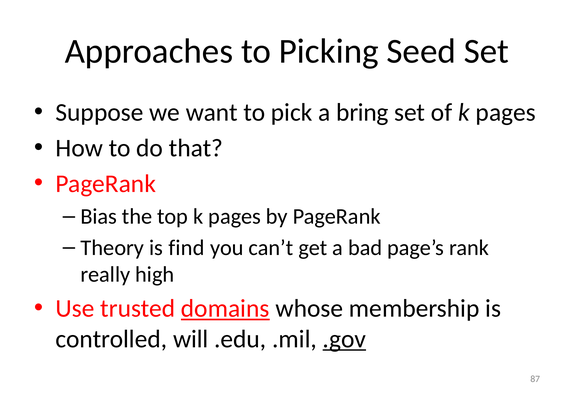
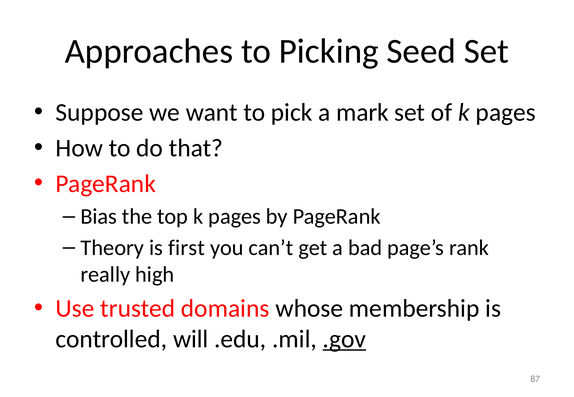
bring: bring -> mark (362, 112)
find: find -> first (187, 248)
domains underline: present -> none (225, 309)
